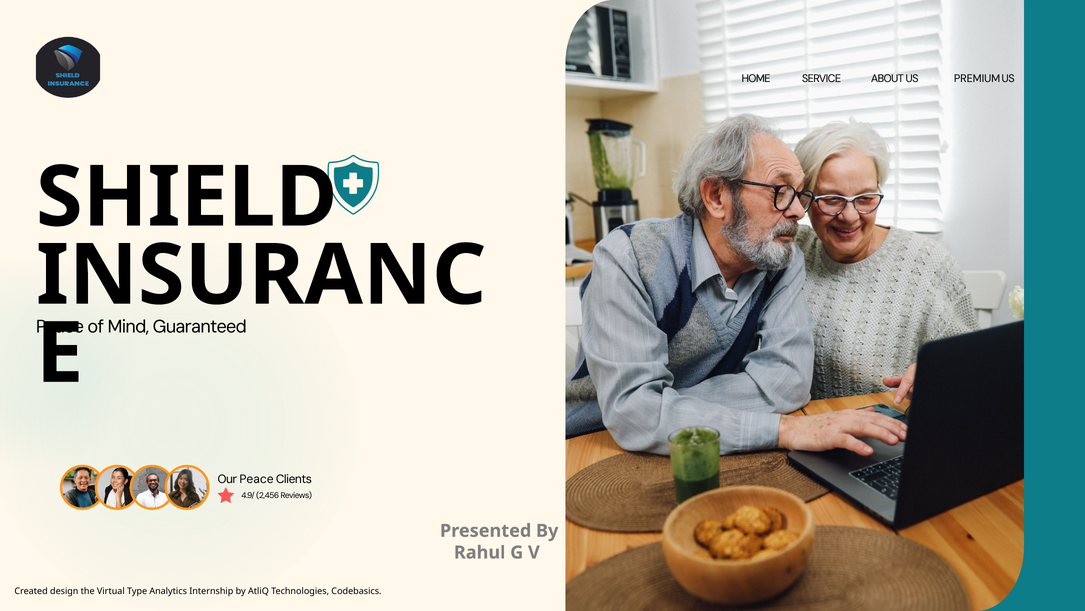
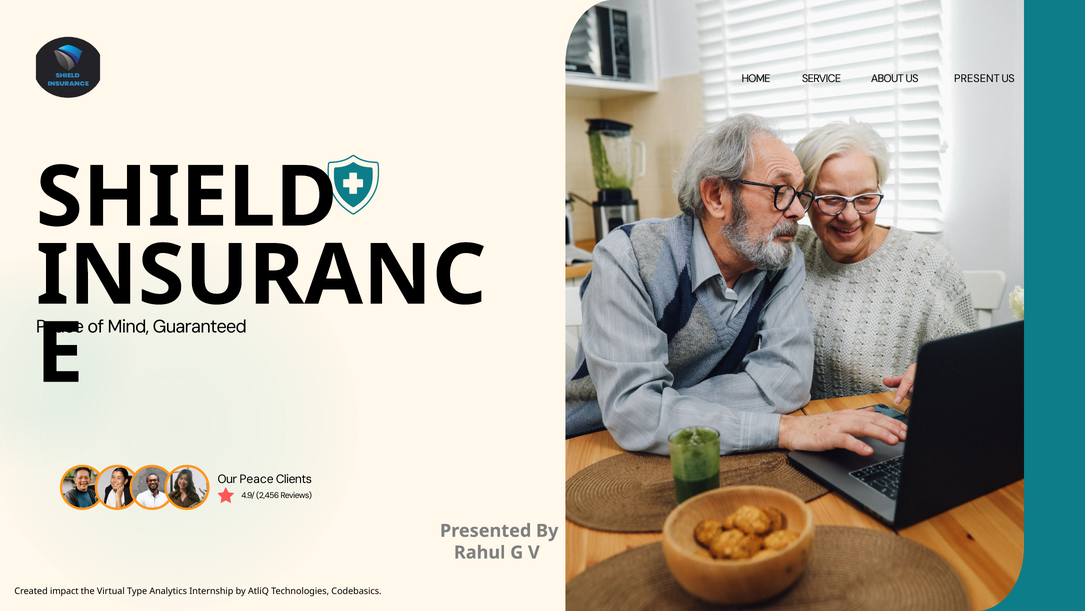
PREMIUM: PREMIUM -> PRESENT (977, 79)
design: design -> impact (64, 591)
